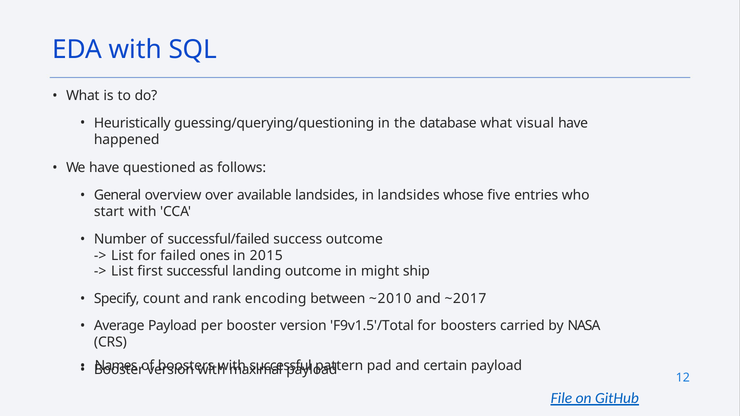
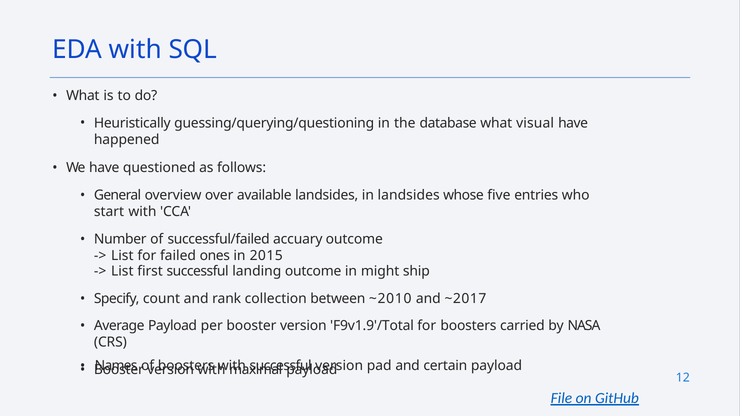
success: success -> accuary (298, 239)
encoding: encoding -> collection (276, 299)
F9v1.5'/Total: F9v1.5'/Total -> F9v1.9'/Total (372, 326)
pattern: pattern -> version (339, 366)
